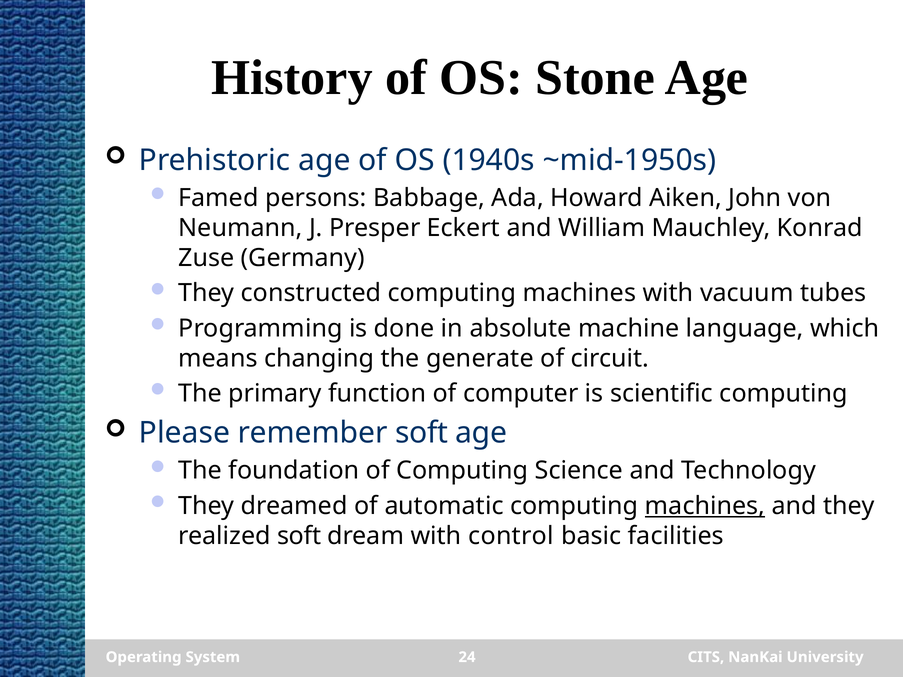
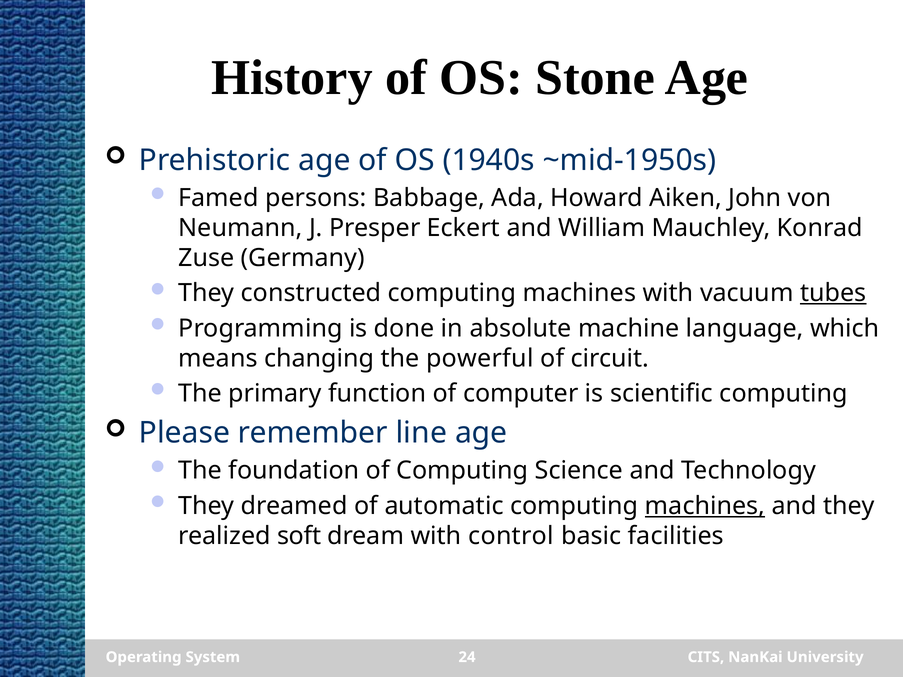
tubes underline: none -> present (833, 293)
generate: generate -> powerful (480, 358)
remember soft: soft -> line (421, 433)
